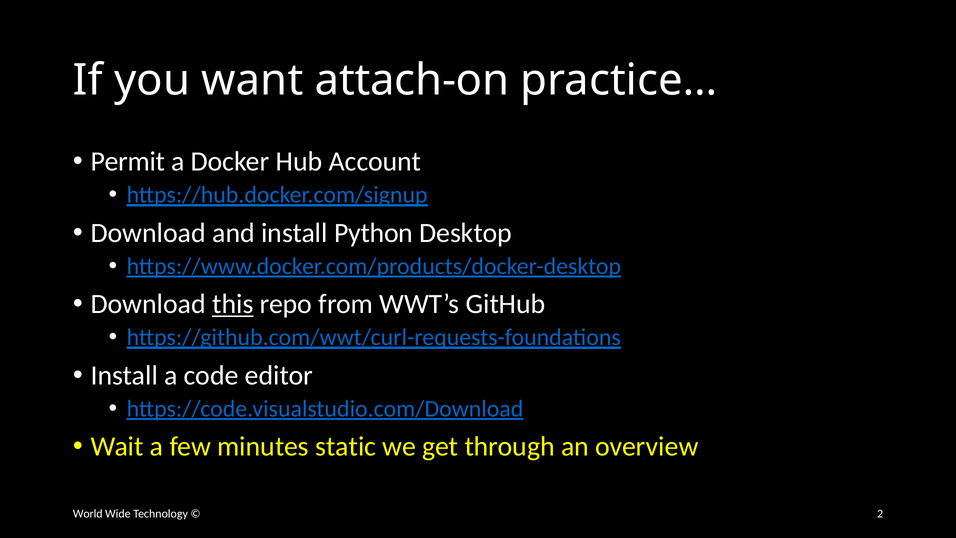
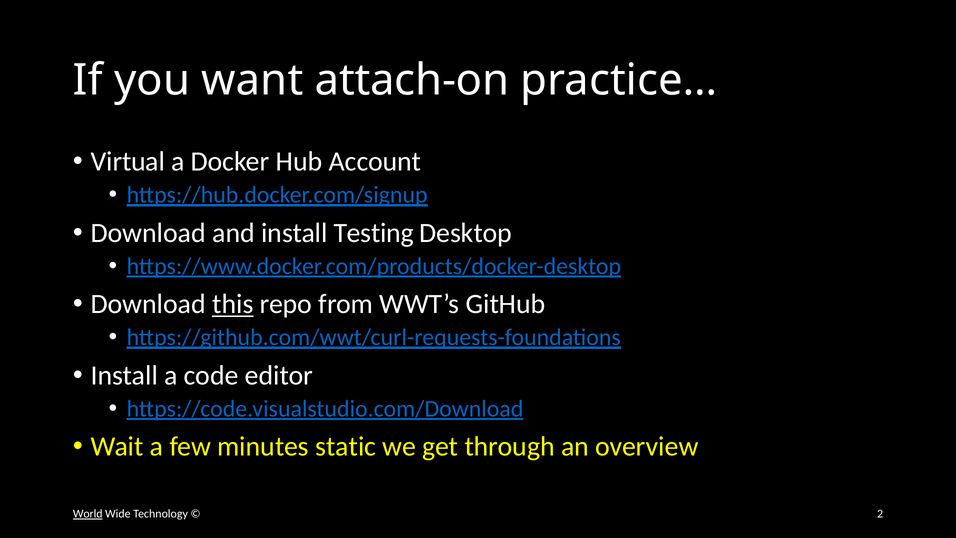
Permit: Permit -> Virtual (128, 162)
Python: Python -> Testing (374, 233)
World underline: none -> present (88, 514)
